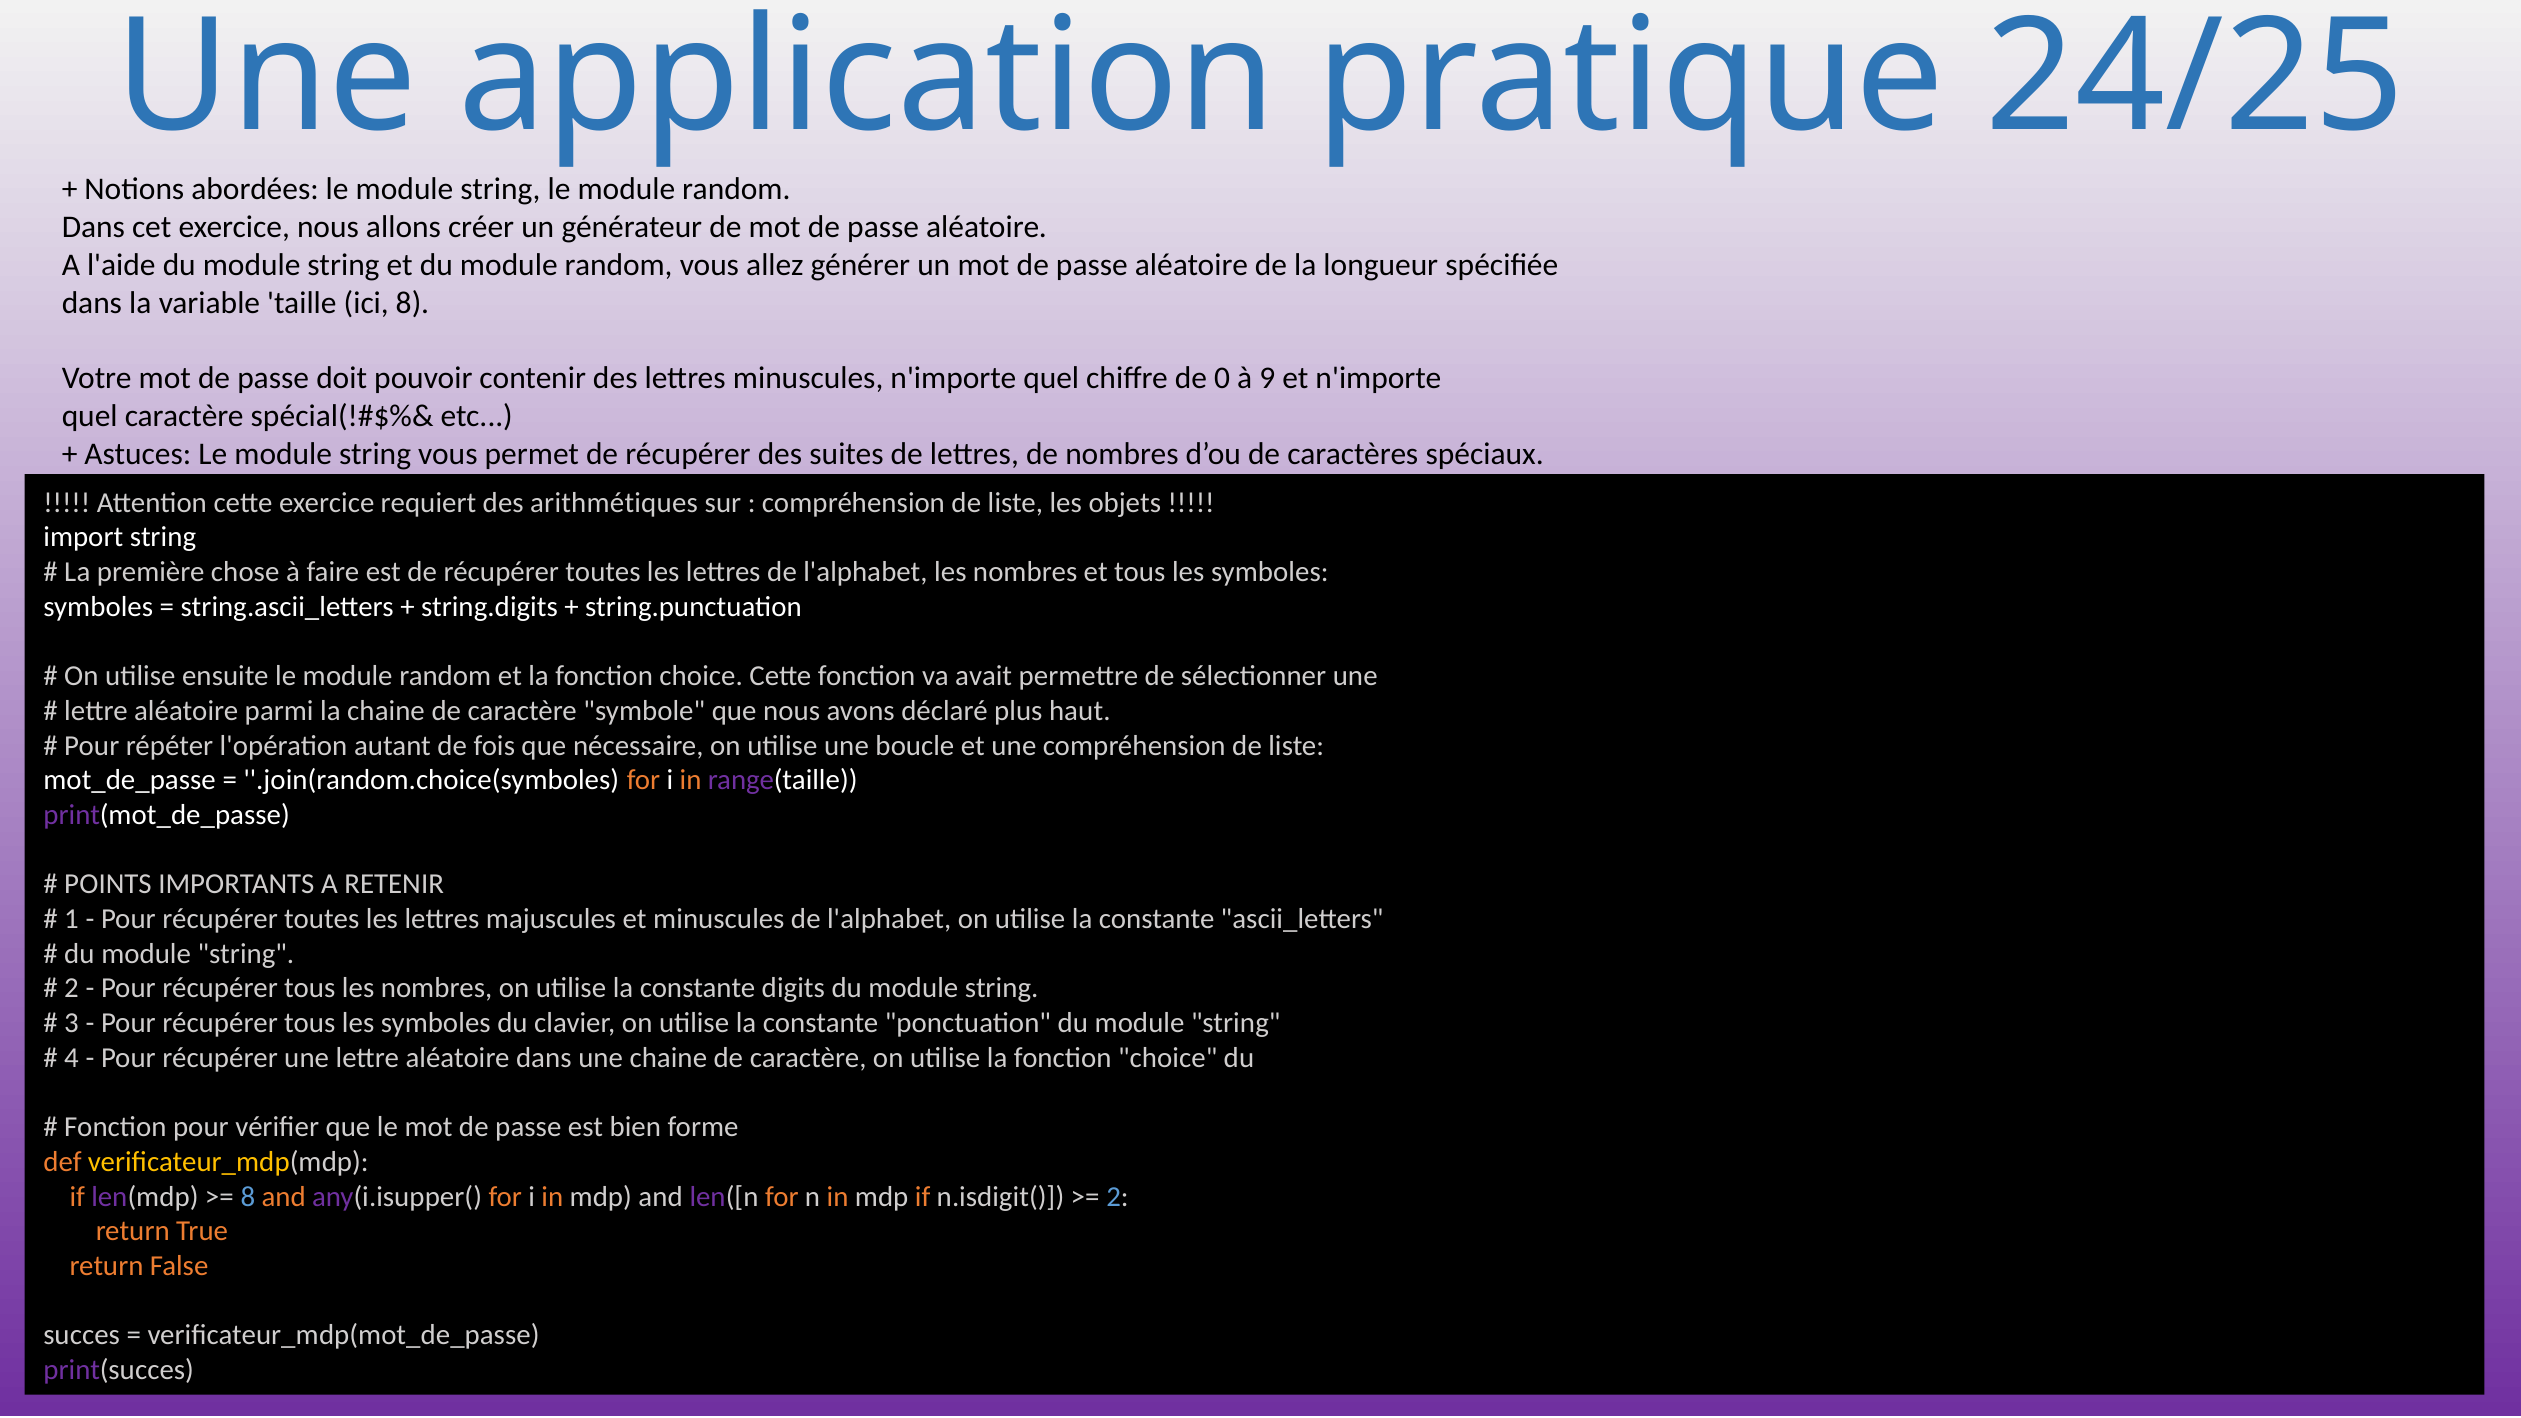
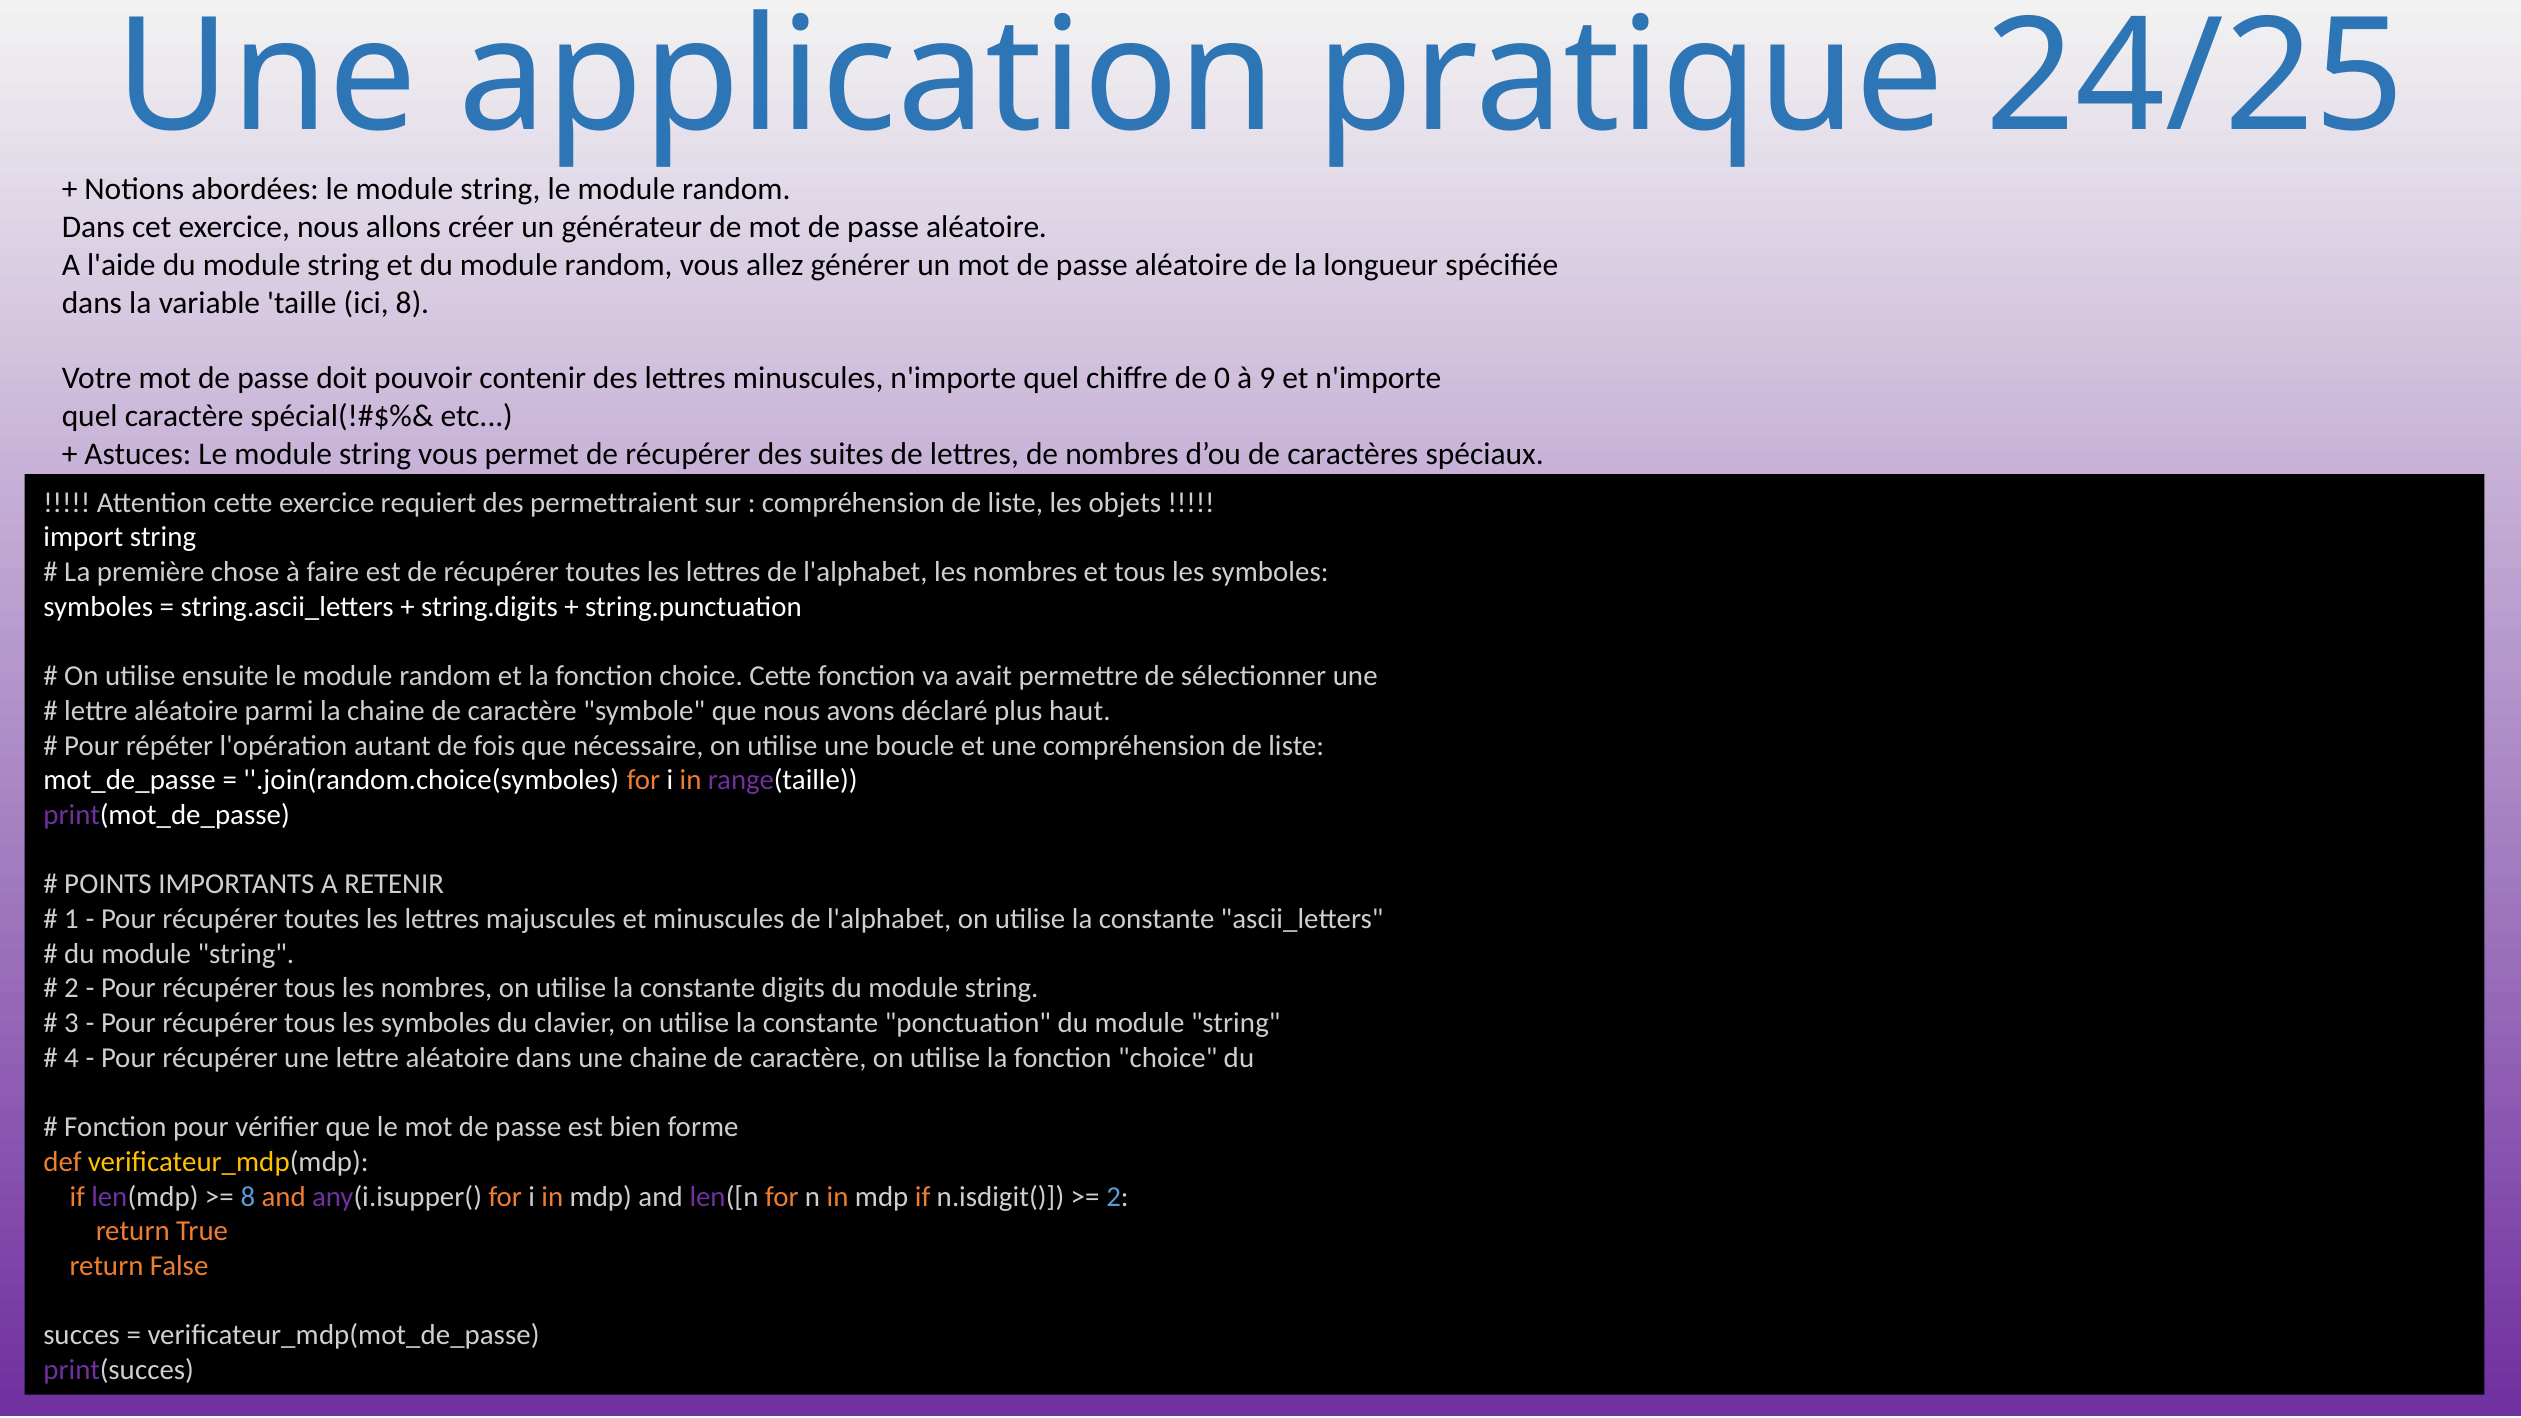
arithmétiques: arithmétiques -> permettraient (614, 503)
